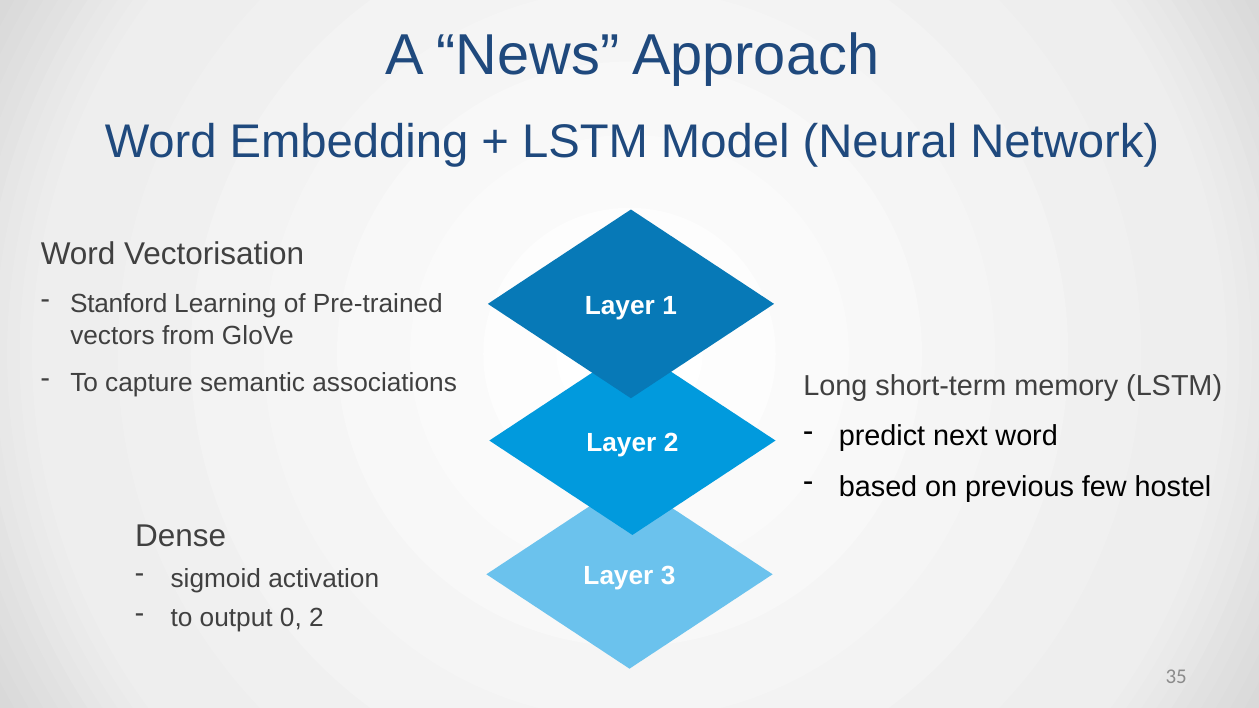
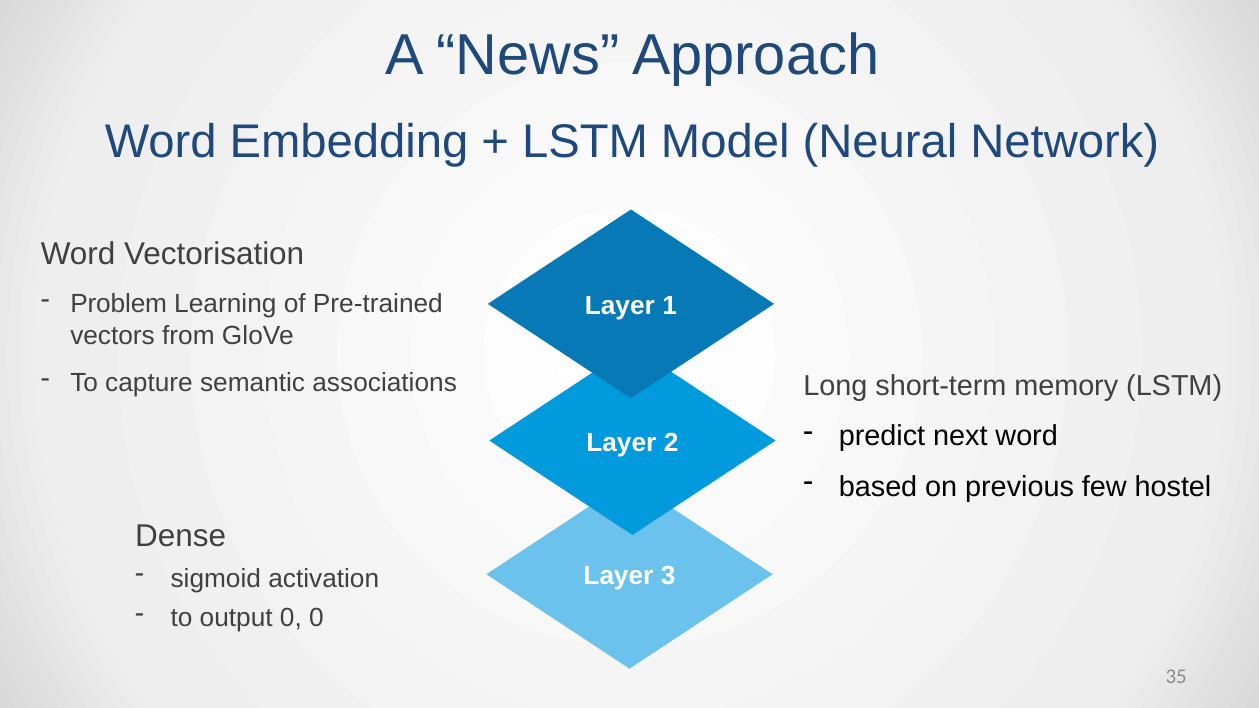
Stanford: Stanford -> Problem (119, 304)
0 2: 2 -> 0 (317, 618)
